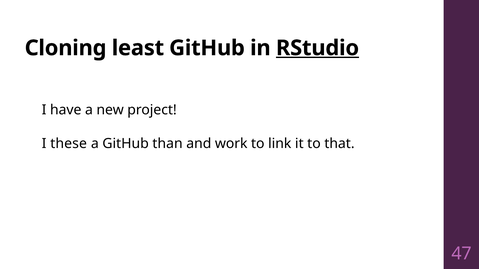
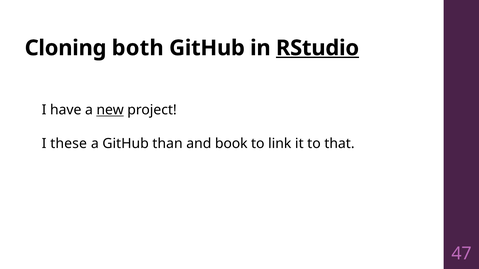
least: least -> both (138, 48)
new underline: none -> present (110, 110)
work: work -> book (231, 144)
